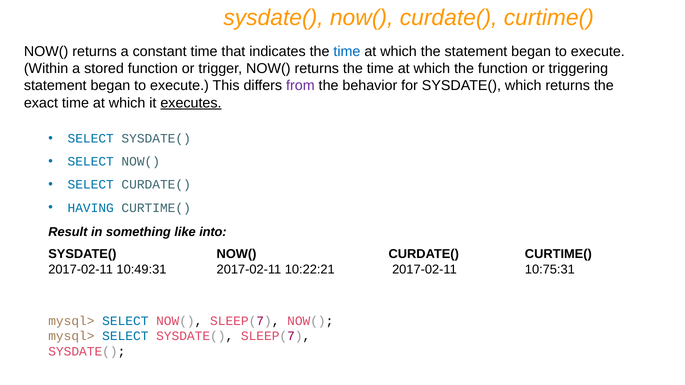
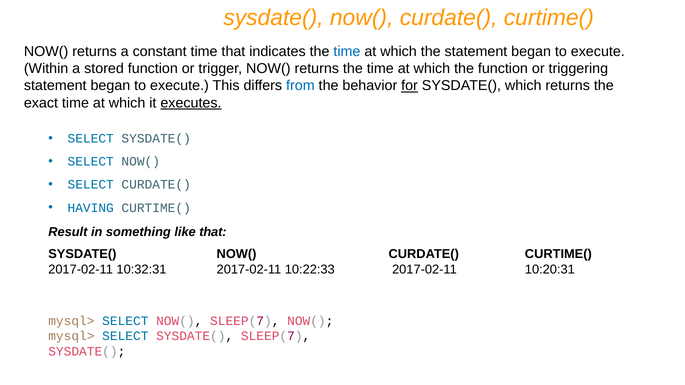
from colour: purple -> blue (300, 86)
for underline: none -> present (410, 86)
like into: into -> that (213, 232)
10:49:31: 10:49:31 -> 10:32:31 (141, 270)
10:22:21: 10:22:21 -> 10:22:33 (310, 270)
10:75:31: 10:75:31 -> 10:20:31 (550, 270)
